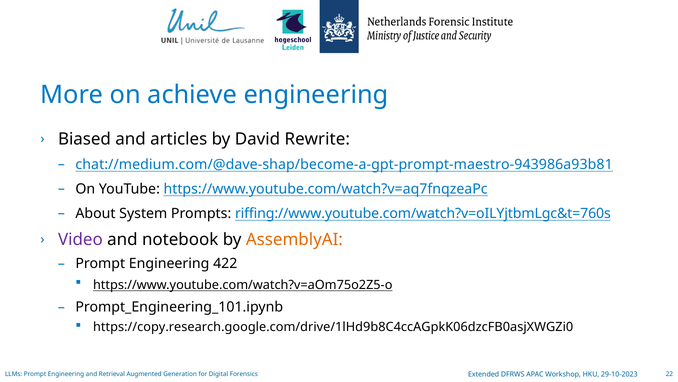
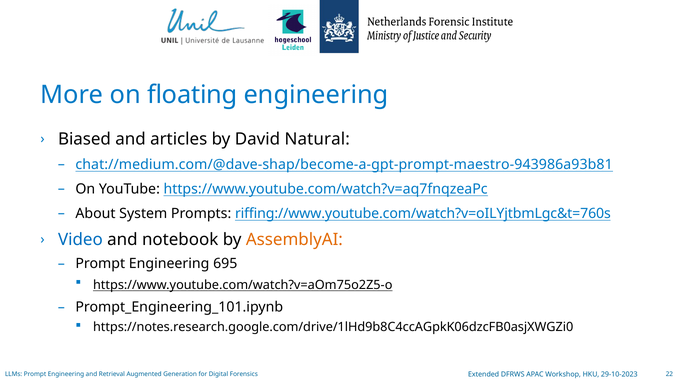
achieve: achieve -> floating (192, 95)
Rewrite: Rewrite -> Natural (317, 139)
Video colour: purple -> blue (80, 239)
422: 422 -> 695 (225, 263)
https://copy.research.google.com/drive/1lHd9b8C4ccAGpkK06dzcFB0asjXWGZi0: https://copy.research.google.com/drive/1lHd9b8C4ccAGpkK06dzcFB0asjXWGZi0 -> https://notes.research.google.com/drive/1lHd9b8C4ccAGpkK06dzcFB0asjXWGZi0 (333, 327)
